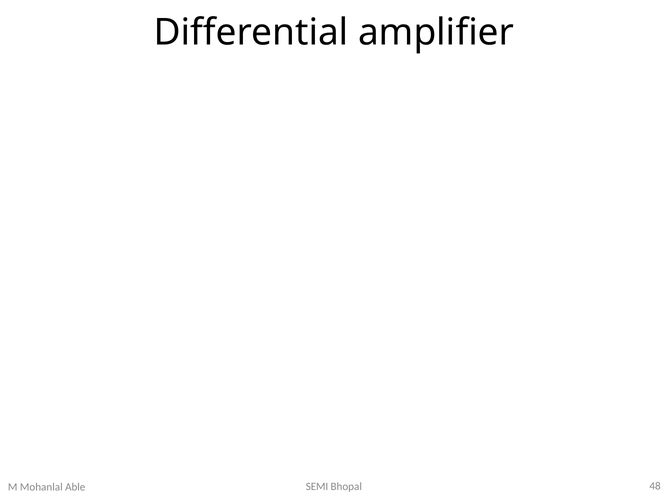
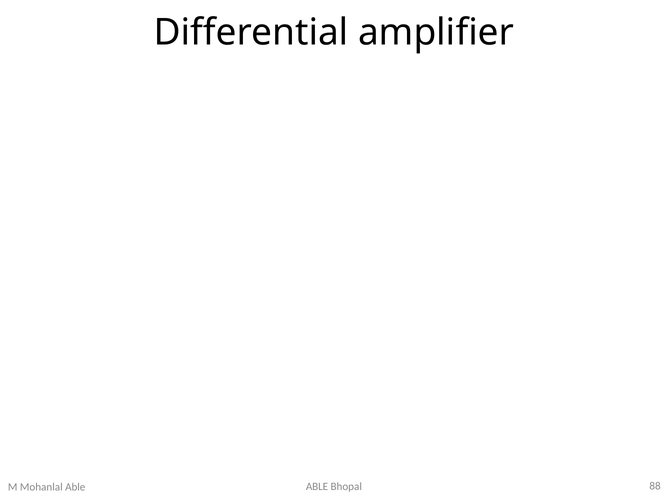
SEMI: SEMI -> ABLE (317, 487)
48: 48 -> 88 (655, 486)
